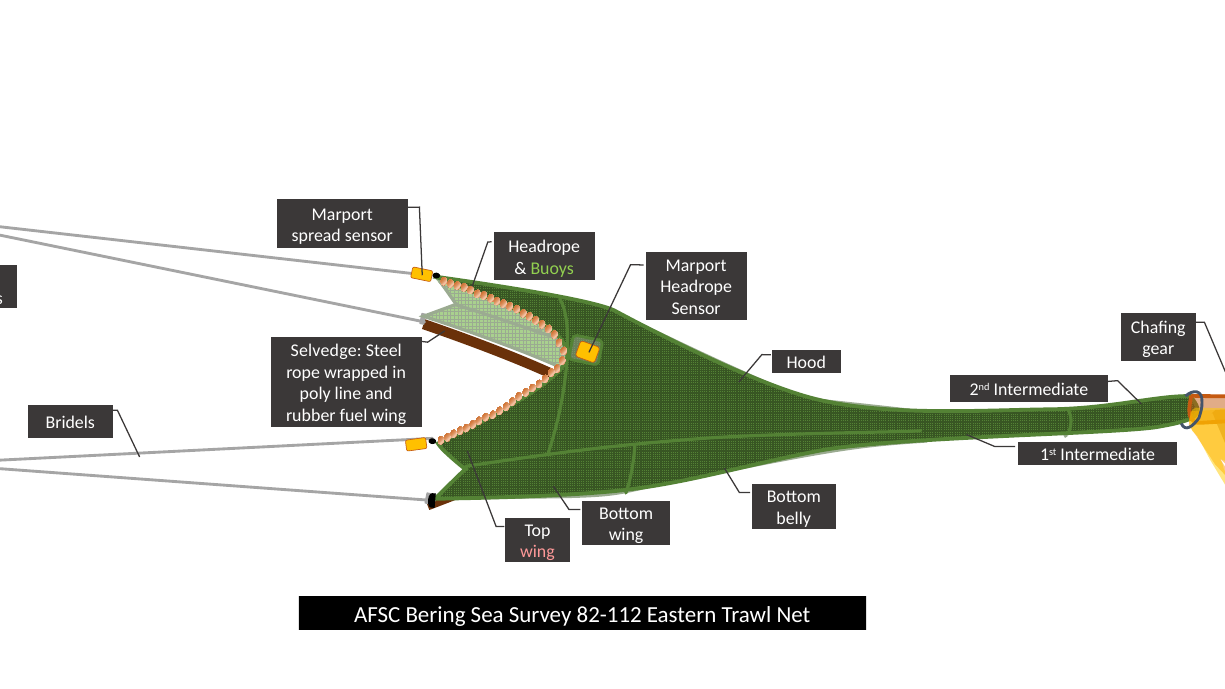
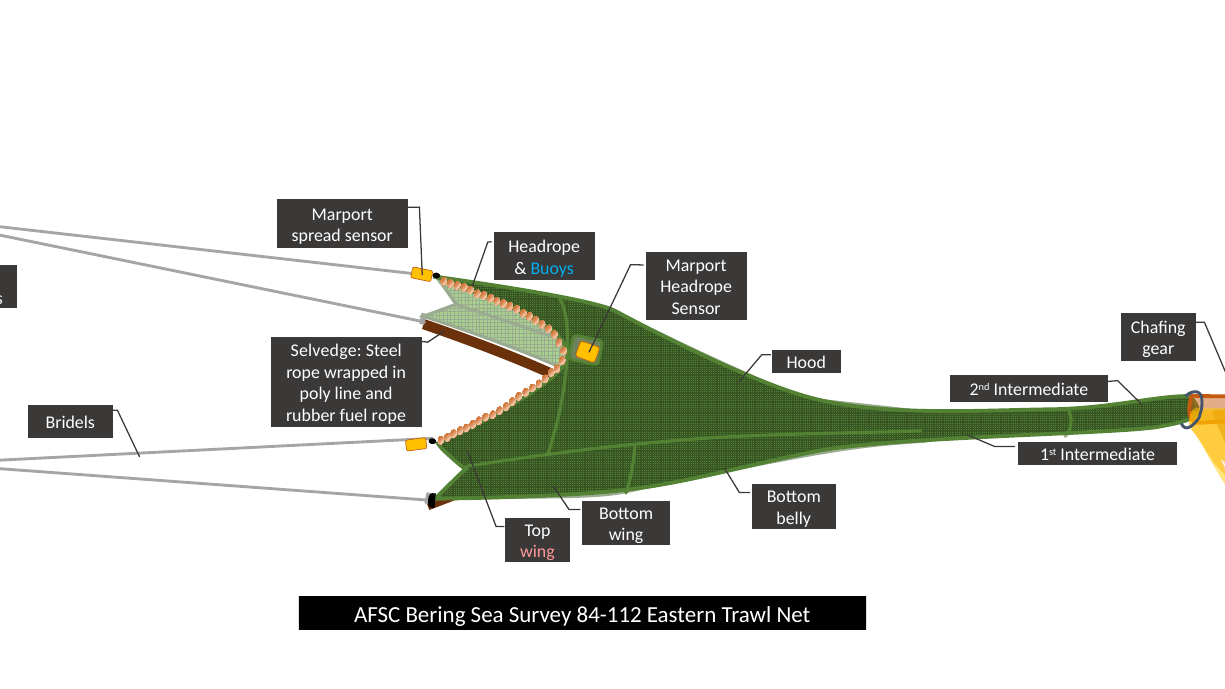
Buoys colour: light green -> light blue (552, 268)
fuel wing: wing -> rope (389, 415)
82-112: 82-112 -> 84-112 (609, 615)
